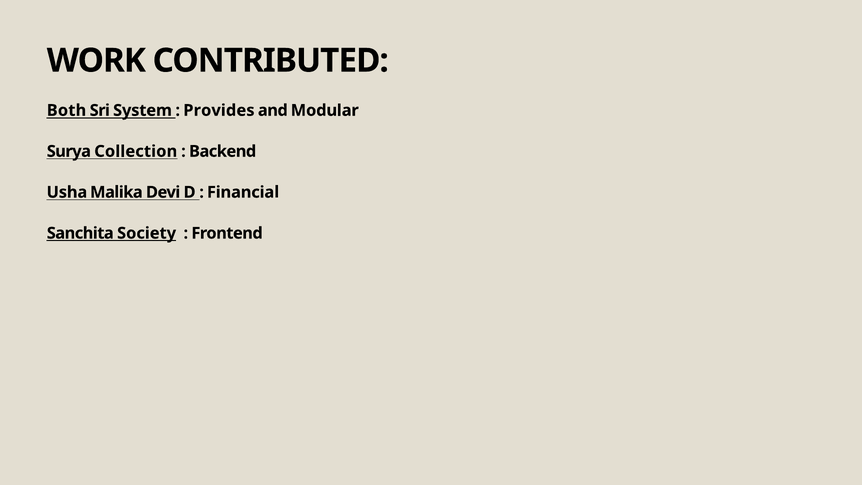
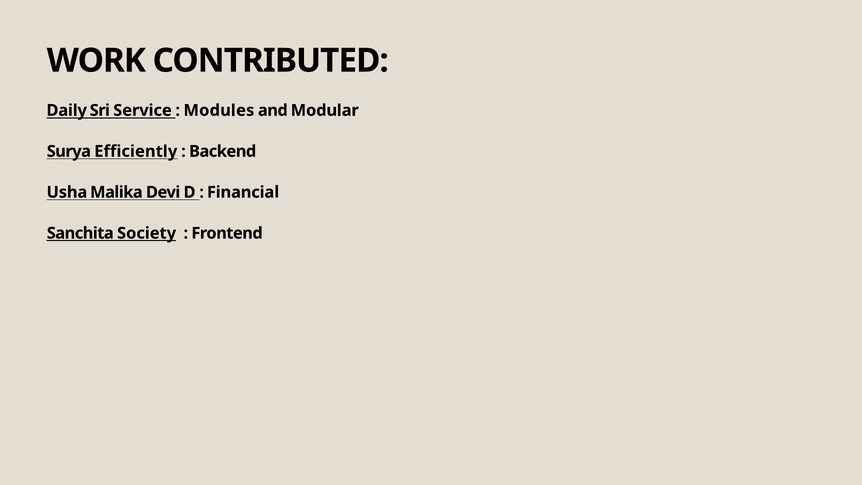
Both: Both -> Daily (67, 110)
System: System -> Service (142, 110)
Provides: Provides -> Modules (219, 110)
Collection: Collection -> Efficiently (136, 151)
